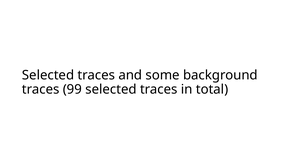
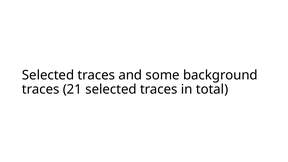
99: 99 -> 21 (72, 89)
